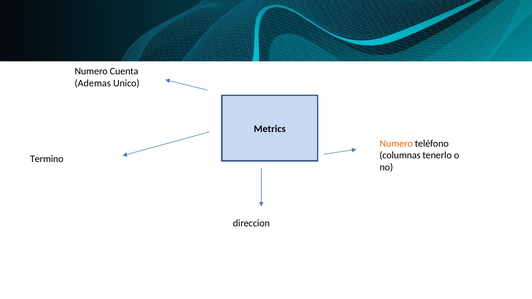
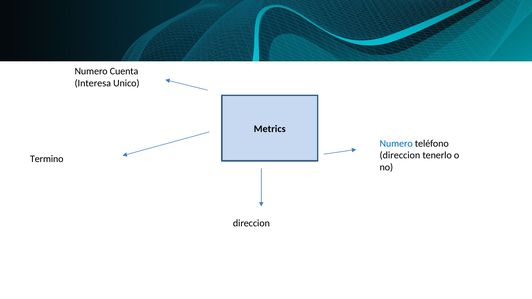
Ademas: Ademas -> Interesa (93, 83)
Numero colour: orange -> blue (396, 144)
columnas: columnas -> direccion (400, 155)
